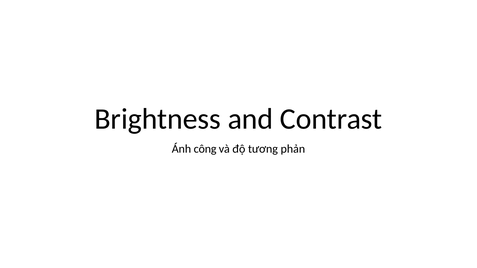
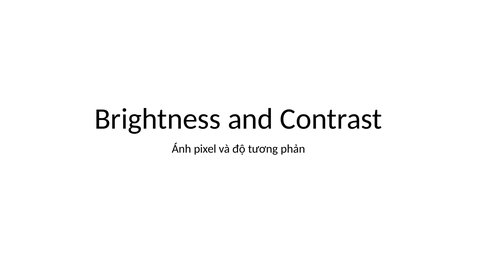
công: công -> pixel (205, 149)
